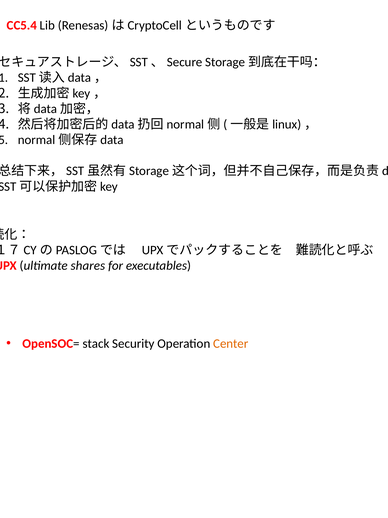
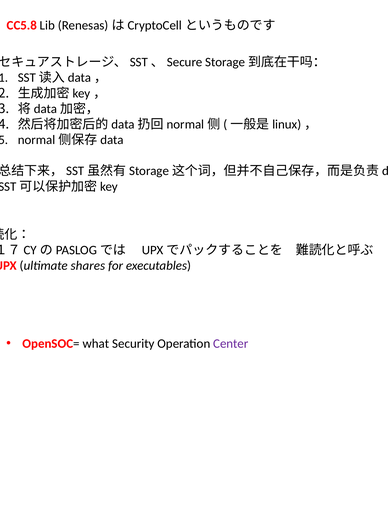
CC5.4: CC5.4 -> CC5.8 (22, 25)
stack: stack -> what (96, 343)
Center colour: orange -> purple (231, 343)
